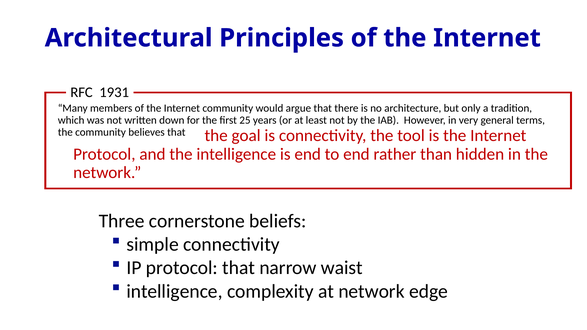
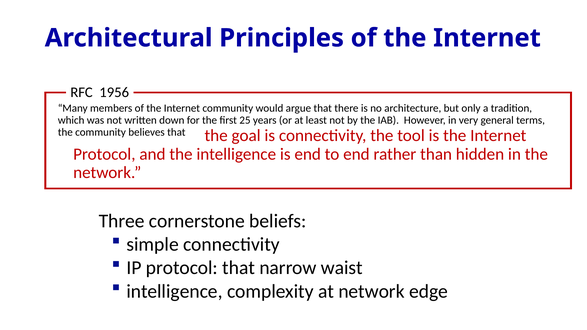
1931: 1931 -> 1956 (114, 92)
